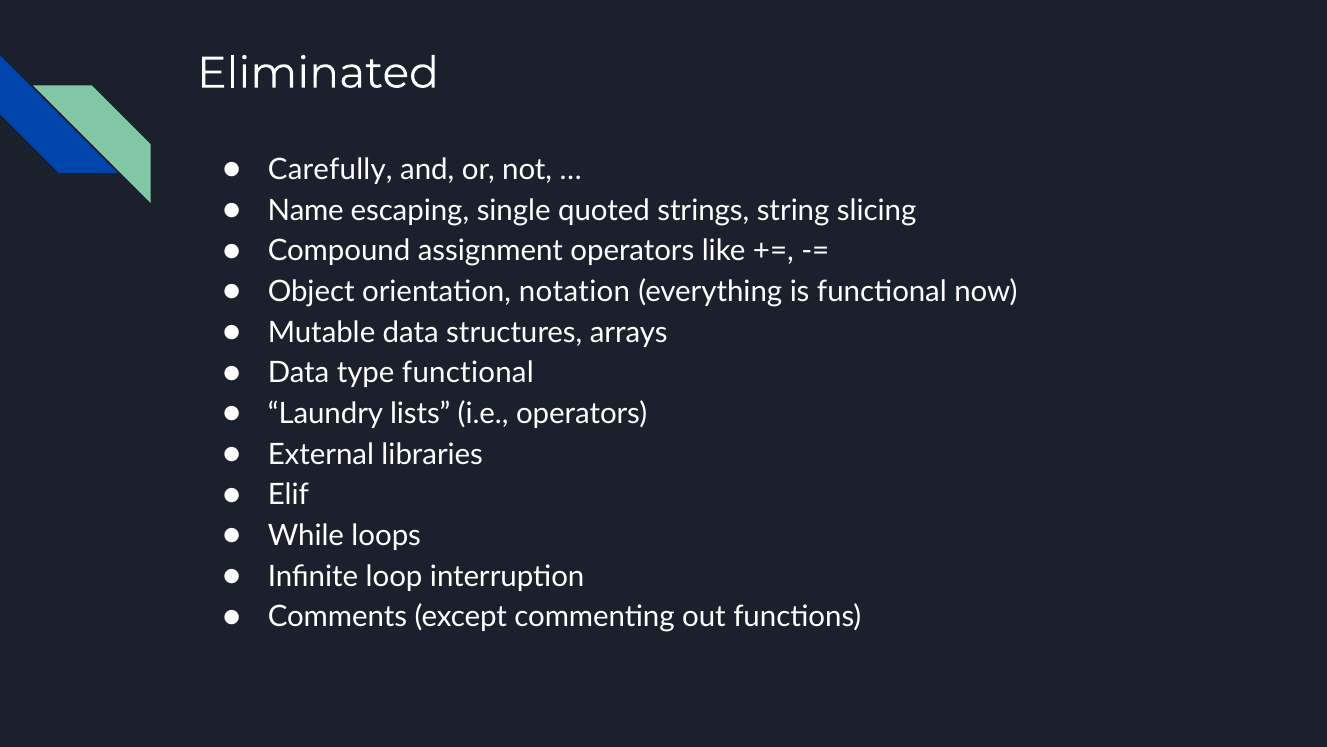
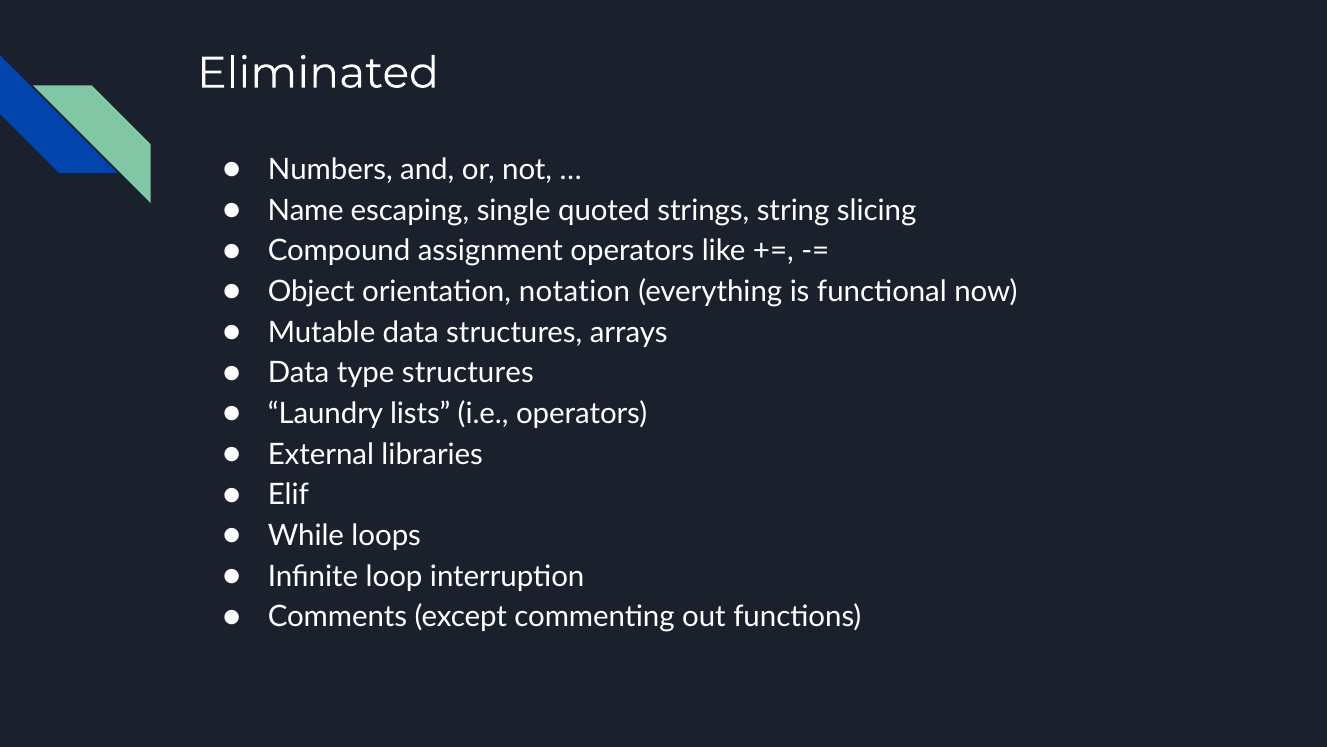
Carefully: Carefully -> Numbers (330, 169)
type functional: functional -> structures (468, 373)
